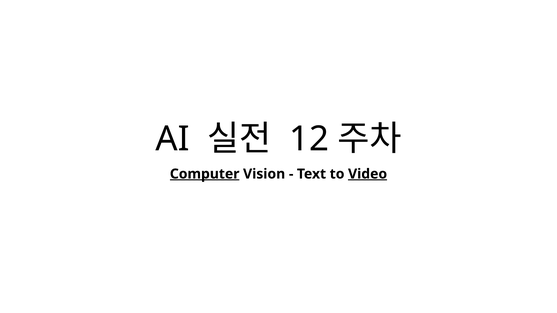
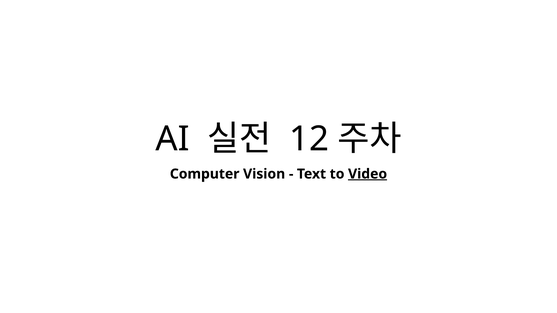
Computer underline: present -> none (205, 174)
